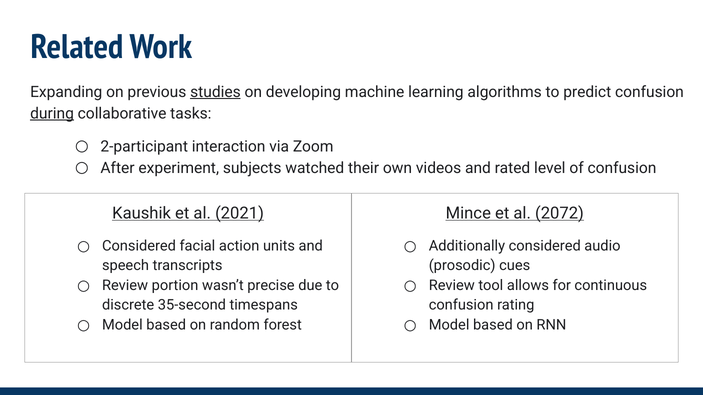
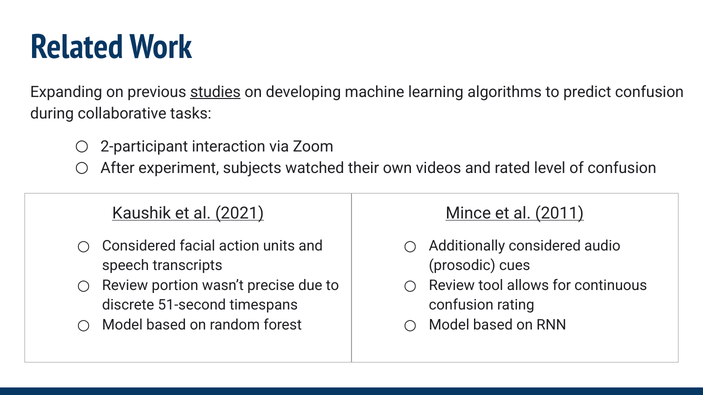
during underline: present -> none (52, 114)
2072: 2072 -> 2011 (559, 213)
35-second: 35-second -> 51-second (192, 305)
